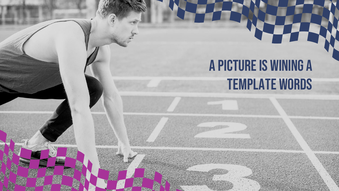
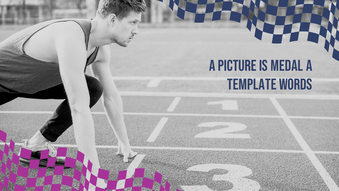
WINING: WINING -> MEDAL (287, 66)
